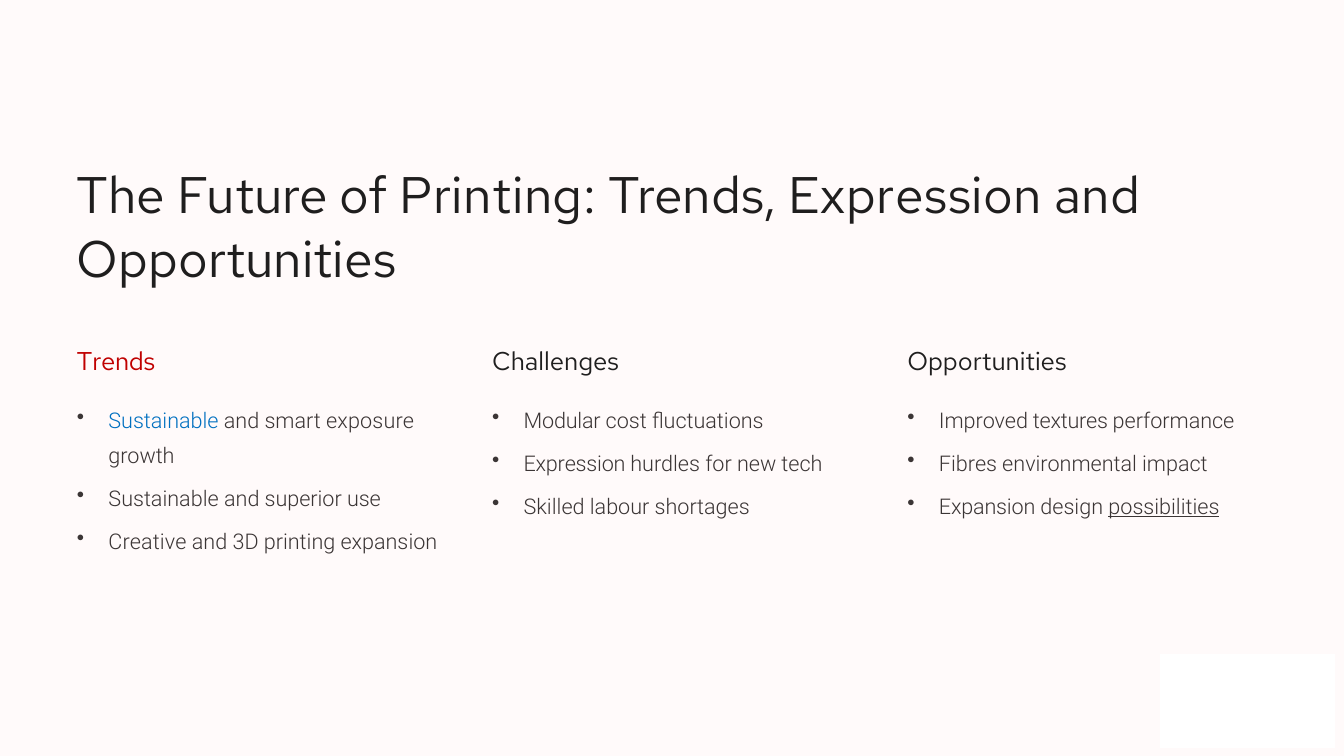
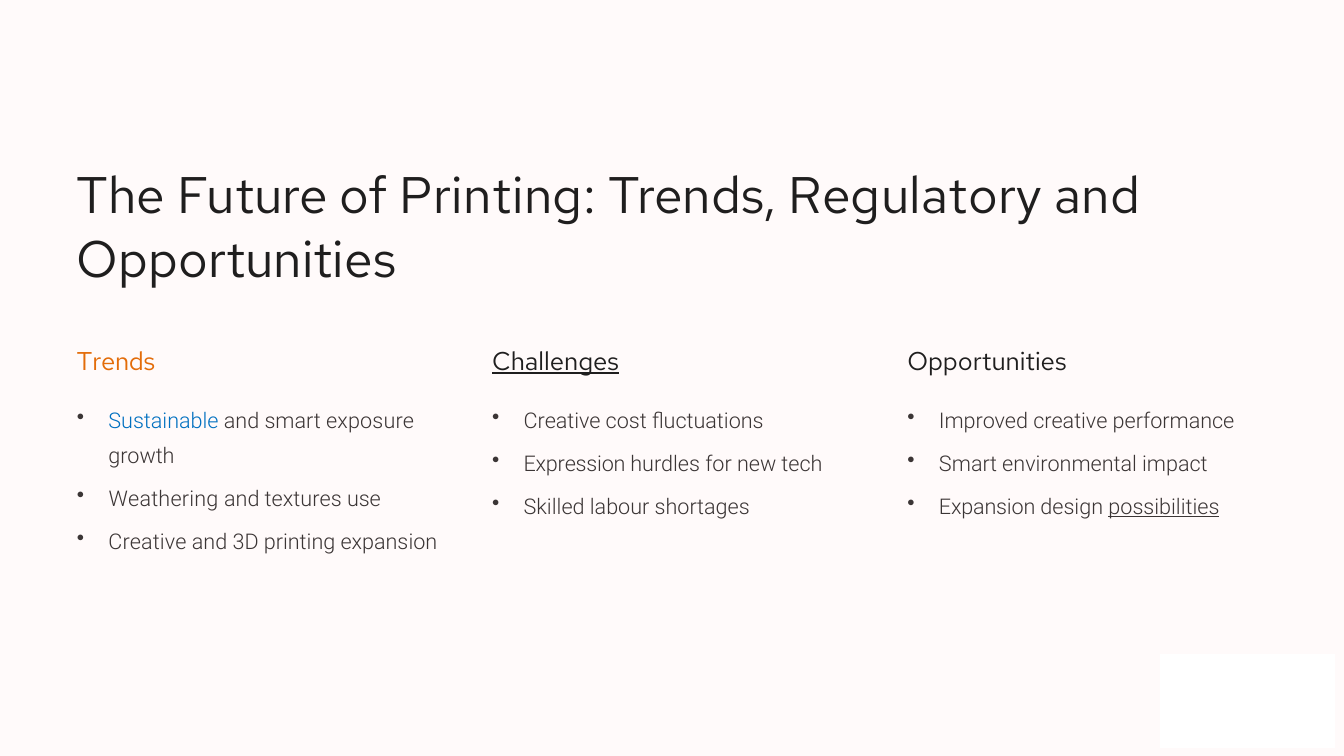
Trends Expression: Expression -> Regulatory (916, 196)
Trends colour: red -> orange (116, 362)
Challenges underline: none -> present (556, 362)
Modular: Modular -> Creative (562, 421)
Improved textures: textures -> creative (1070, 421)
Fibres: Fibres -> Smart (968, 464)
Sustainable: Sustainable -> Weathering (164, 499)
superior: superior -> textures (303, 499)
